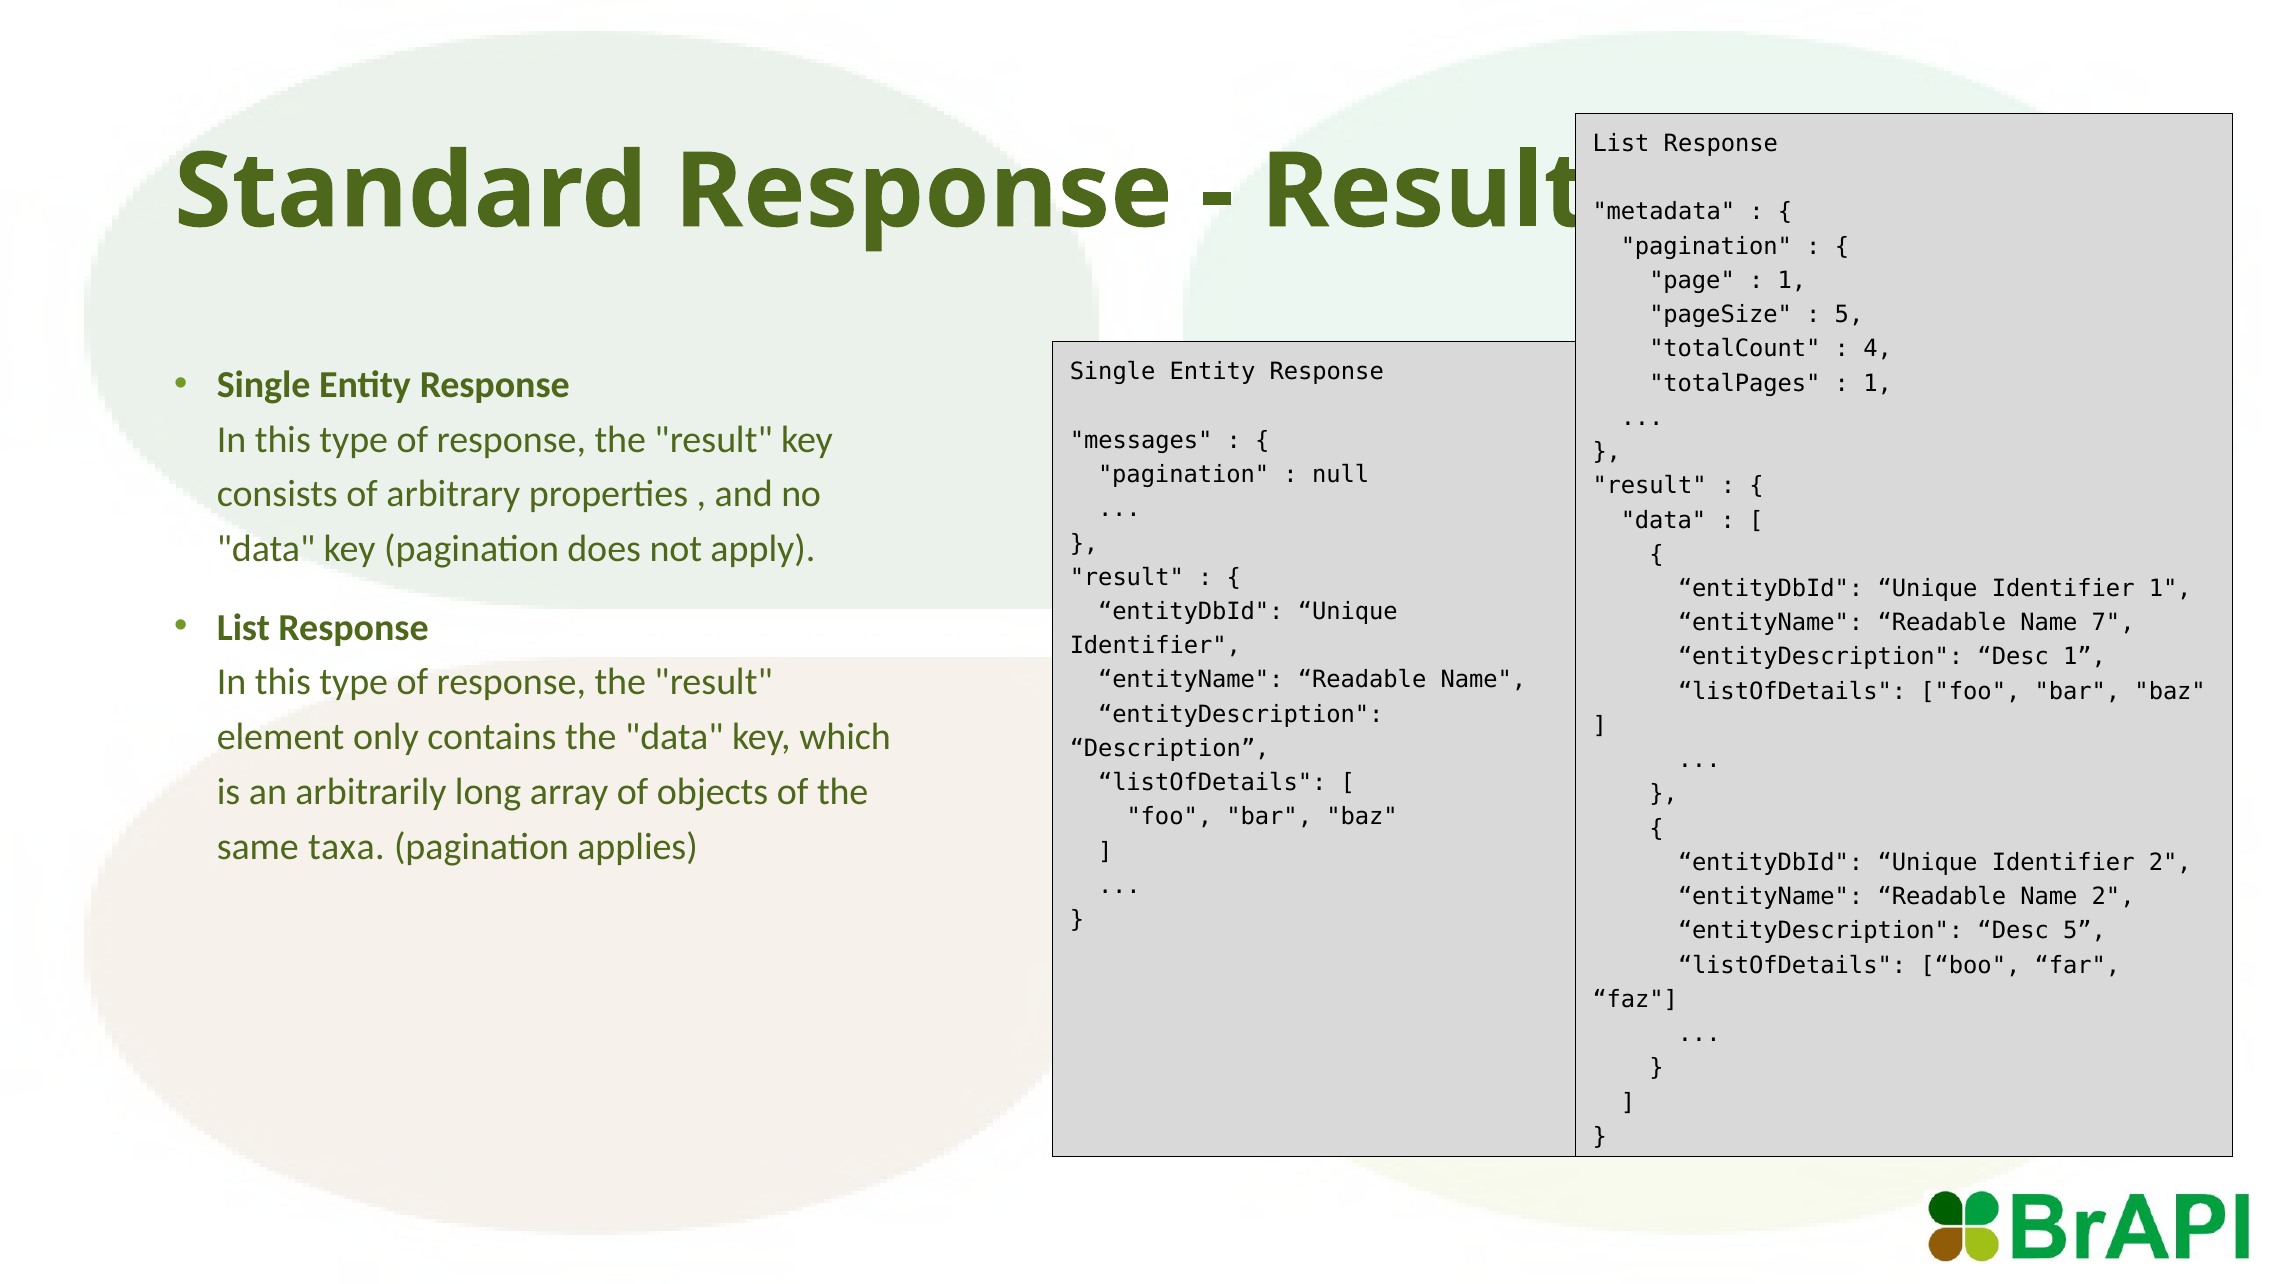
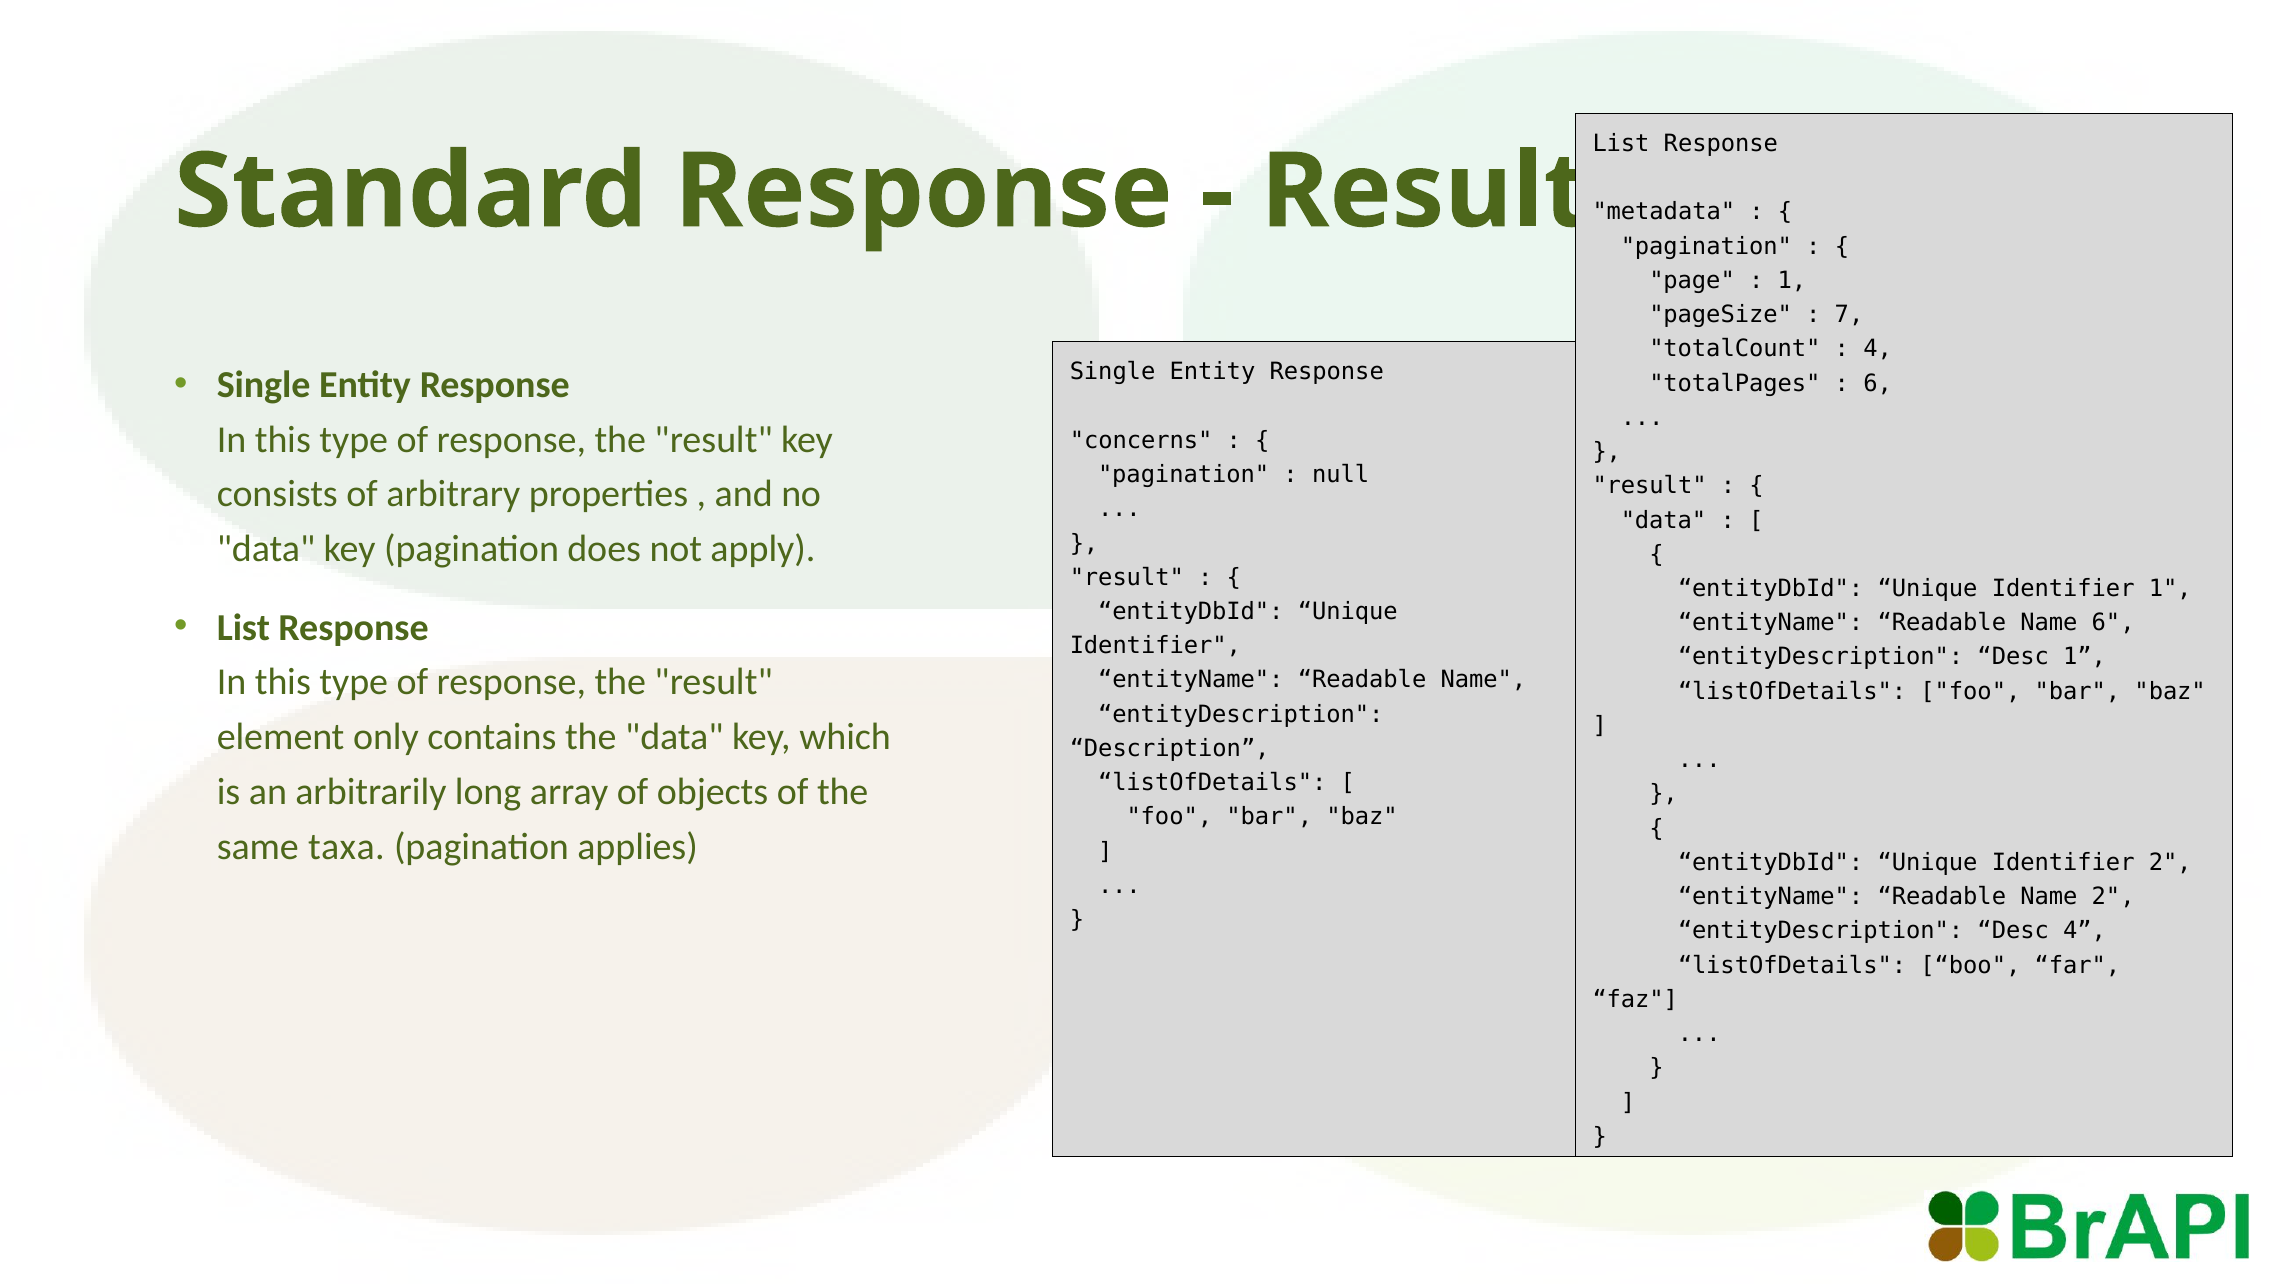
5: 5 -> 7 (1849, 315)
1: 1 -> 6 (1878, 383)
messages: messages -> concerns (1141, 440)
Name 7: 7 -> 6 (2113, 623)
Desc 5: 5 -> 4 (2085, 931)
